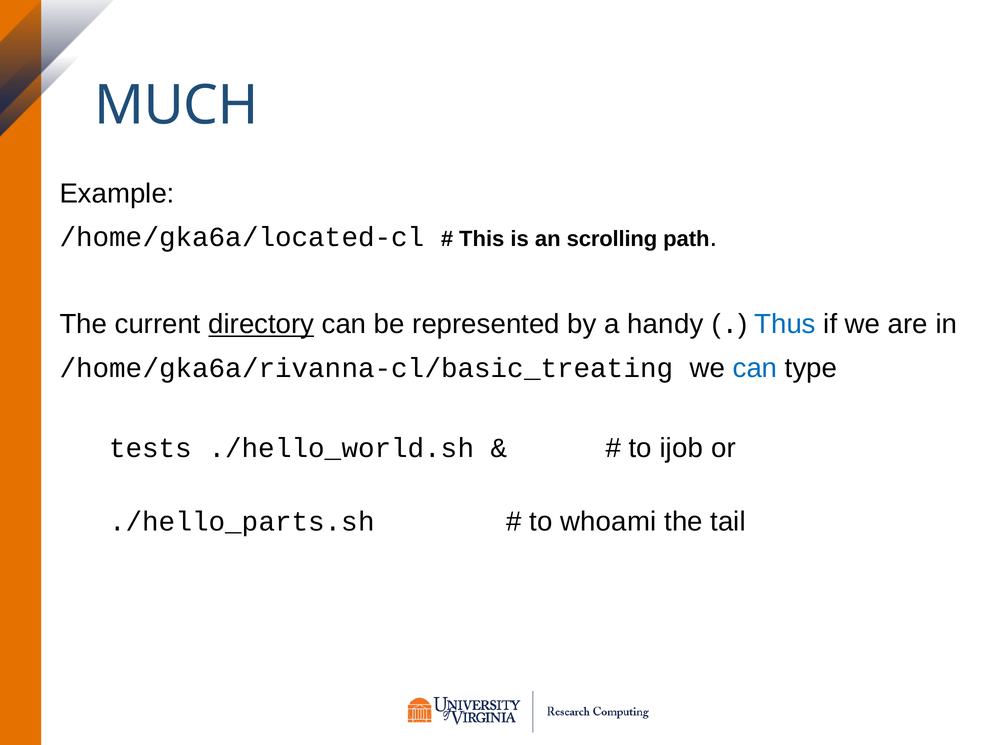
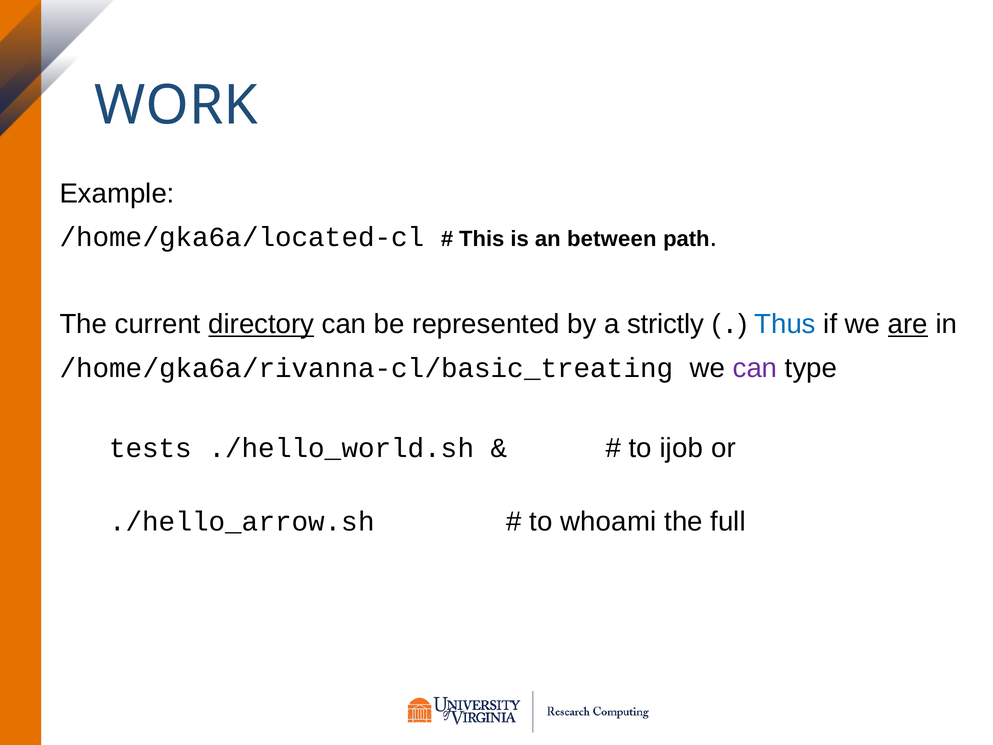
MUCH: MUCH -> WORK (176, 105)
scrolling: scrolling -> between (612, 239)
handy: handy -> strictly (666, 324)
are underline: none -> present (908, 324)
can colour: blue -> purple (755, 368)
./hello_parts.sh: ./hello_parts.sh -> ./hello_arrow.sh (242, 521)
tail: tail -> full (728, 521)
